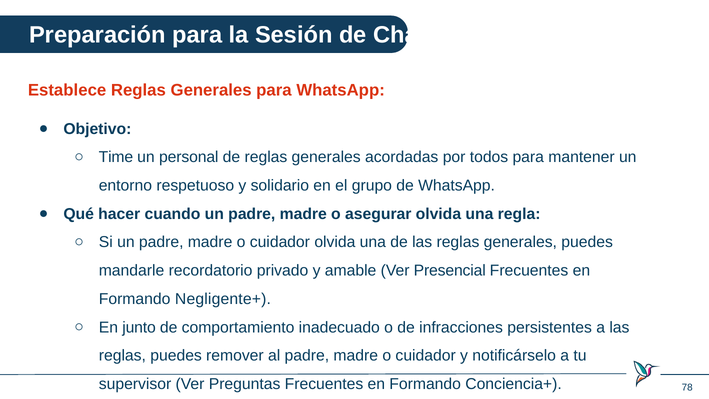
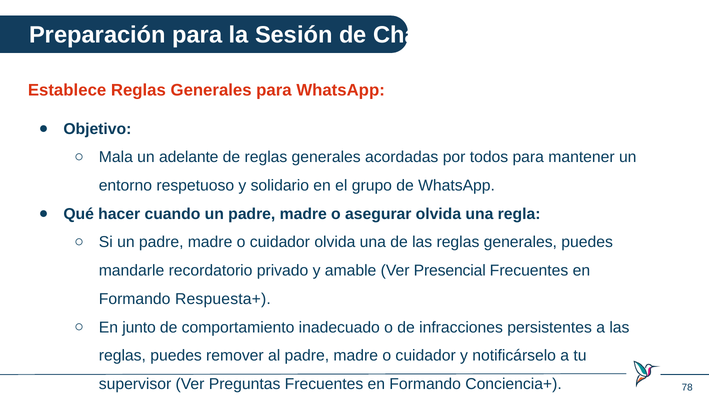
Time: Time -> Mala (116, 157)
personal: personal -> adelante (189, 157)
Negligente+: Negligente+ -> Respuesta+ (223, 299)
